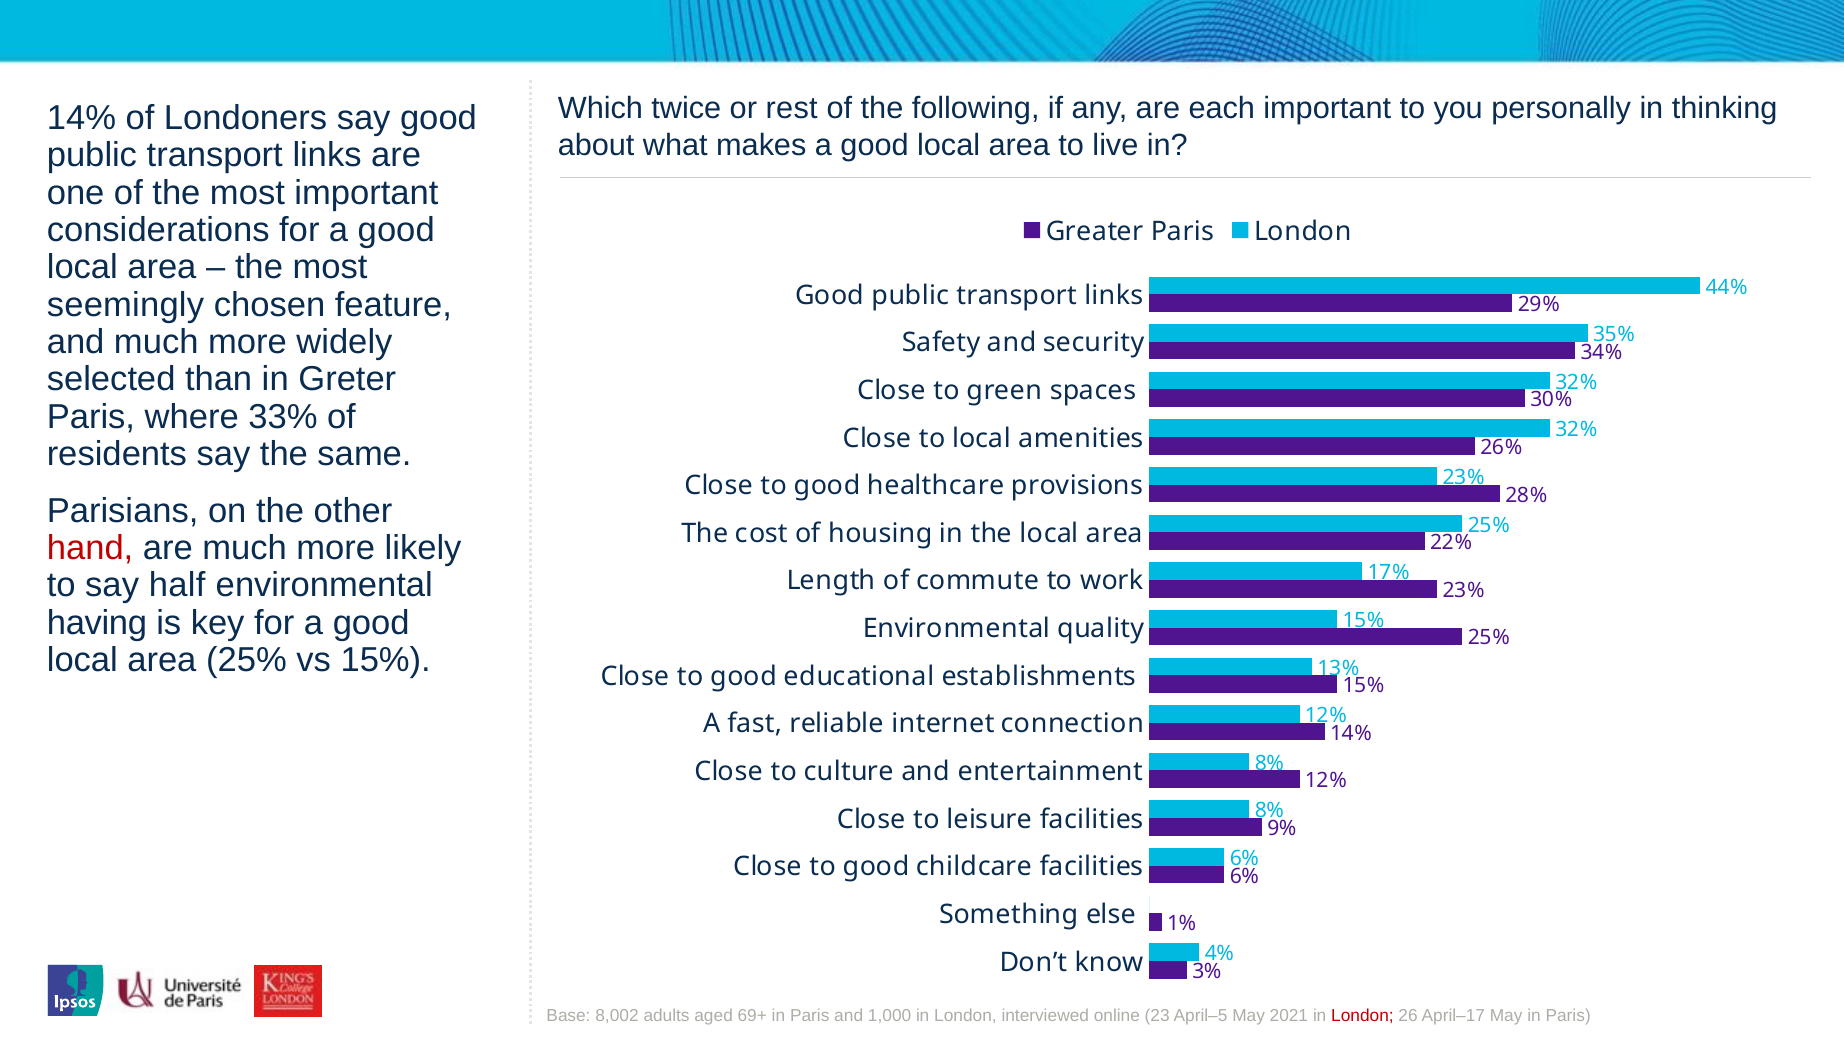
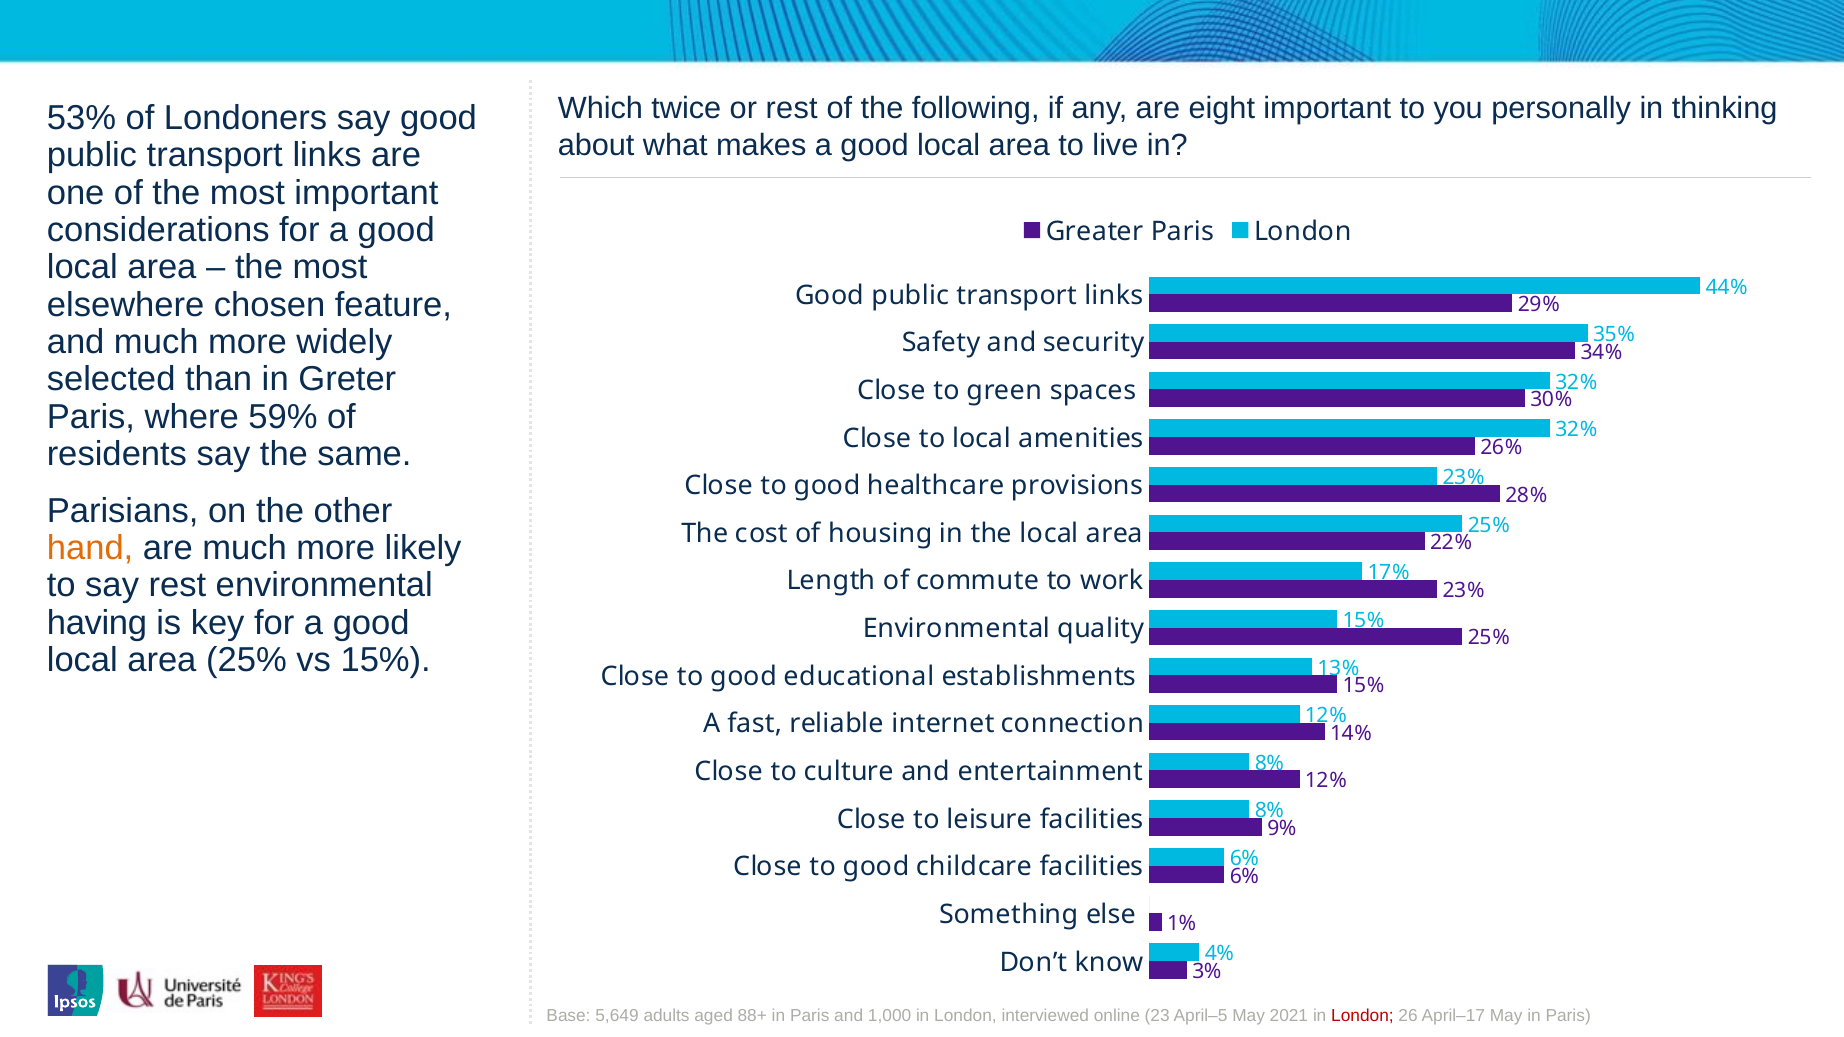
each: each -> eight (1222, 109)
14%: 14% -> 53% (81, 118)
seemingly: seemingly -> elsewhere (126, 305)
33%: 33% -> 59% (283, 417)
hand colour: red -> orange (90, 548)
say half: half -> rest (177, 586)
8,002: 8,002 -> 5,649 (617, 1016)
69+: 69+ -> 88+ (752, 1016)
